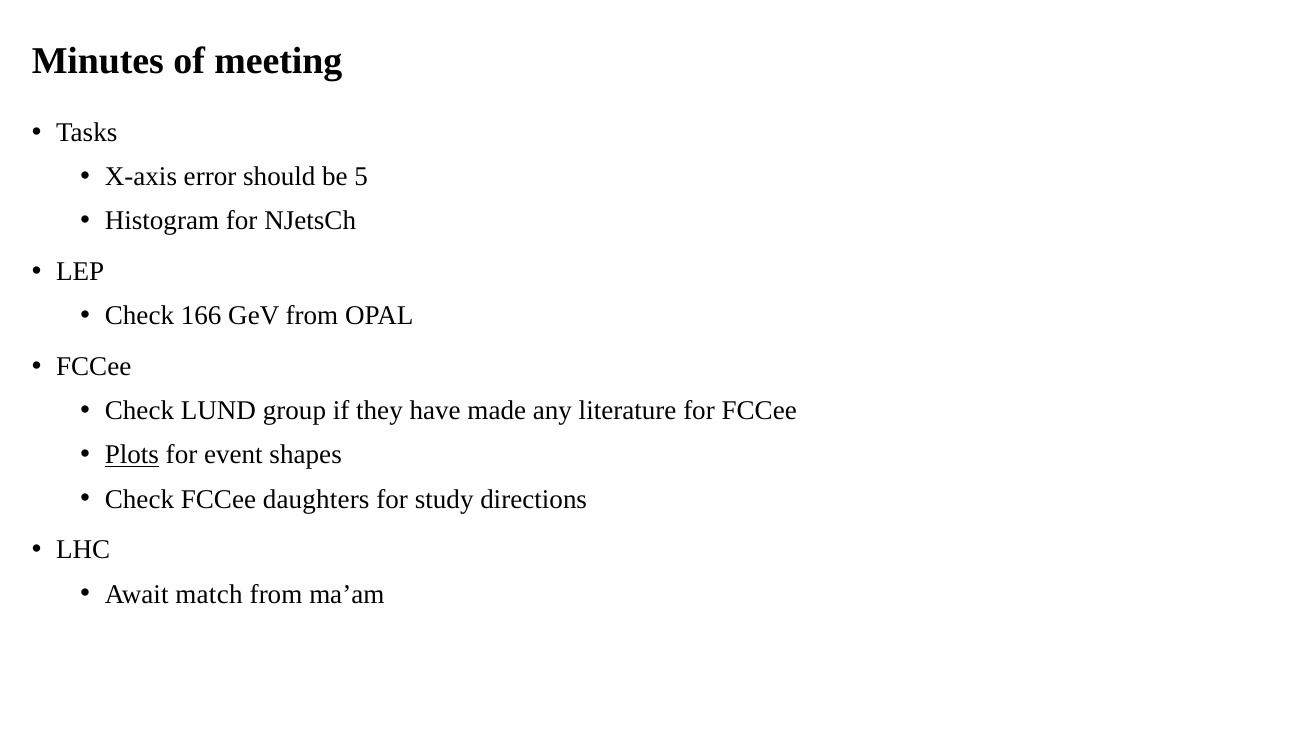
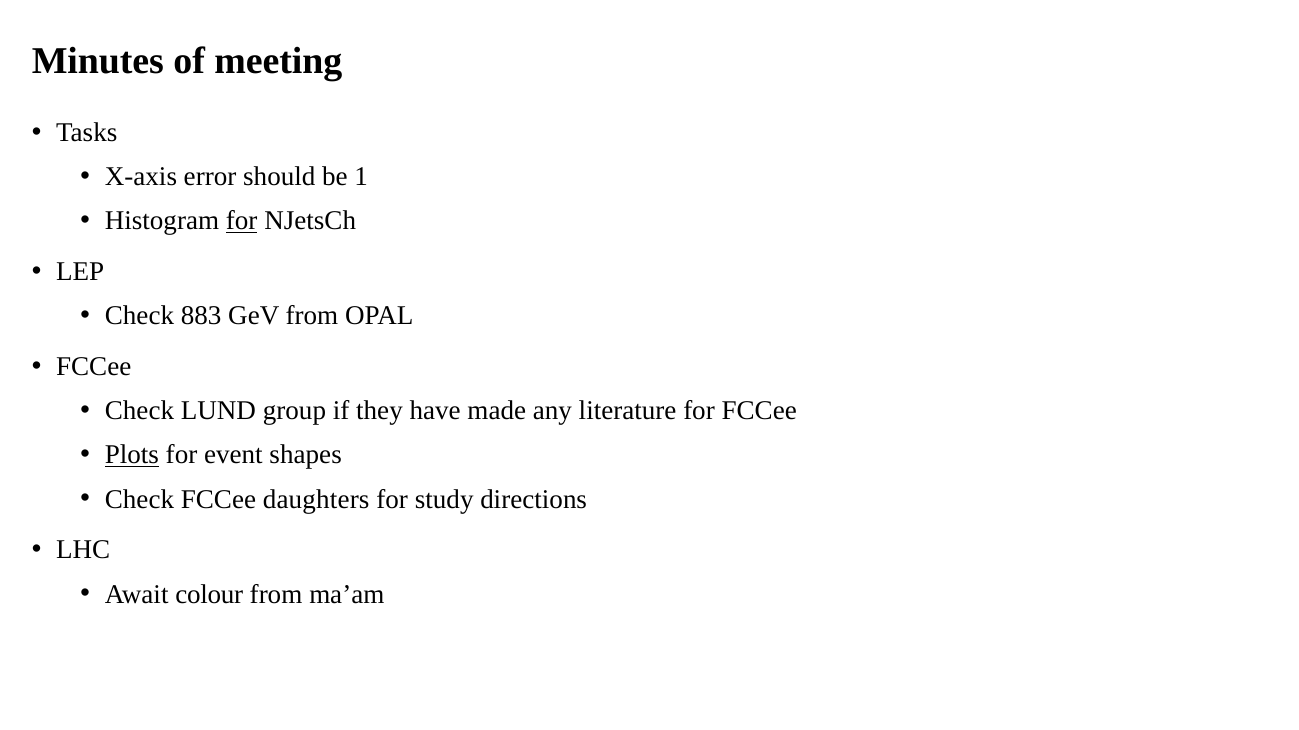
5: 5 -> 1 (361, 177)
for underline: none -> present (242, 221)
166: 166 -> 883 (201, 316)
match: match -> colour (209, 595)
